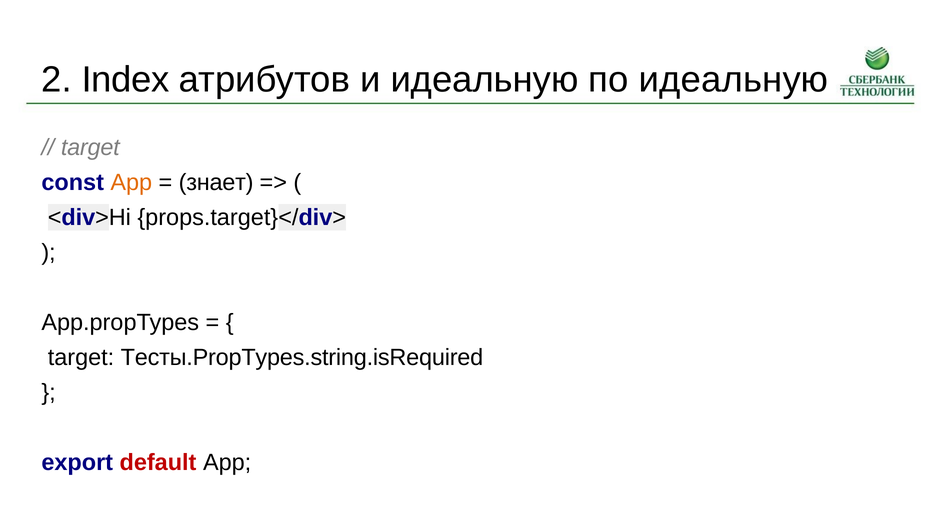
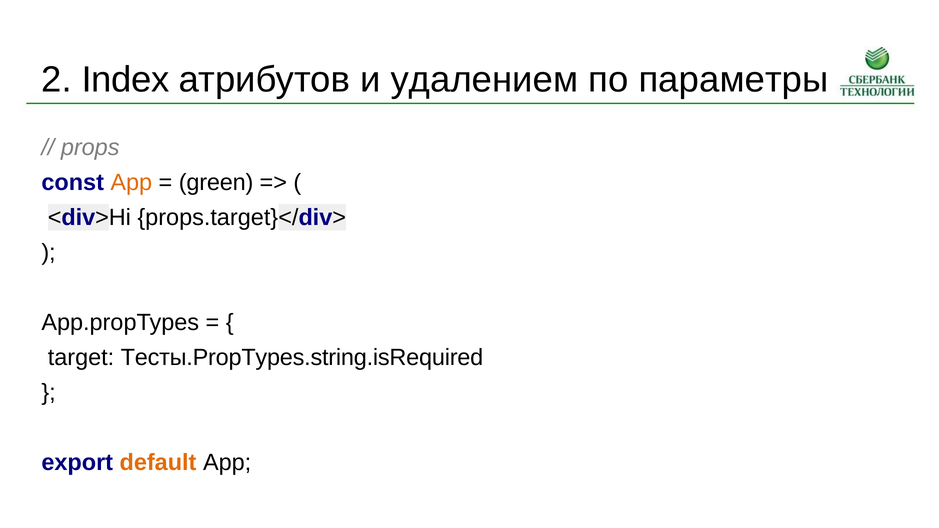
и идеальную: идеальную -> удалением (484, 80)
по идеальную: идеальную -> параметры (734, 80)
target: target -> props (90, 148)
знает: знает -> green (216, 183)
default colour: red -> orange (158, 463)
